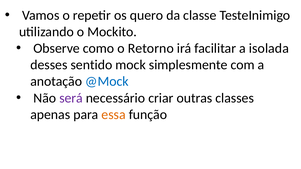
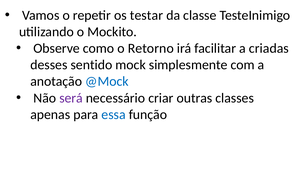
quero: quero -> testar (146, 15)
isolada: isolada -> criadas (269, 48)
essa colour: orange -> blue (114, 115)
